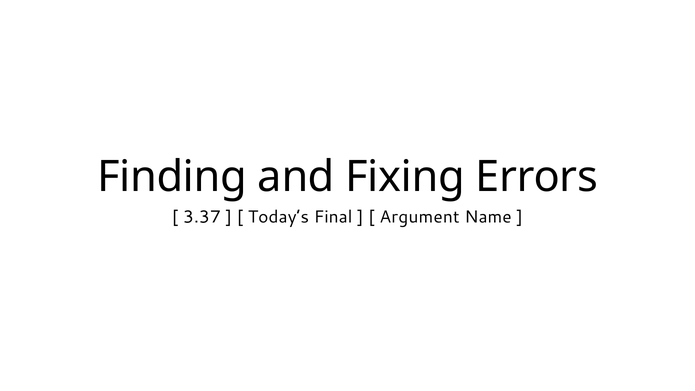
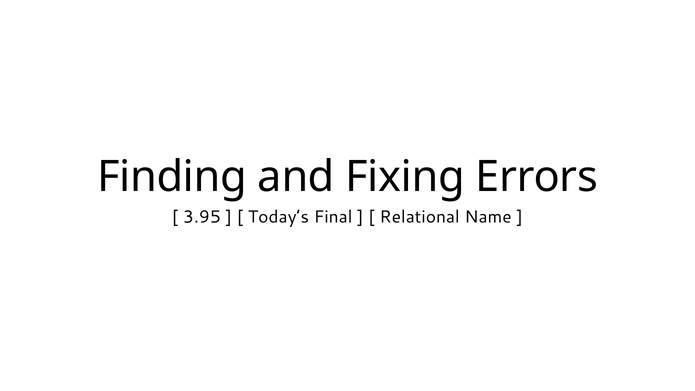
3.37: 3.37 -> 3.95 (202, 217)
Argument: Argument -> Relational (420, 217)
